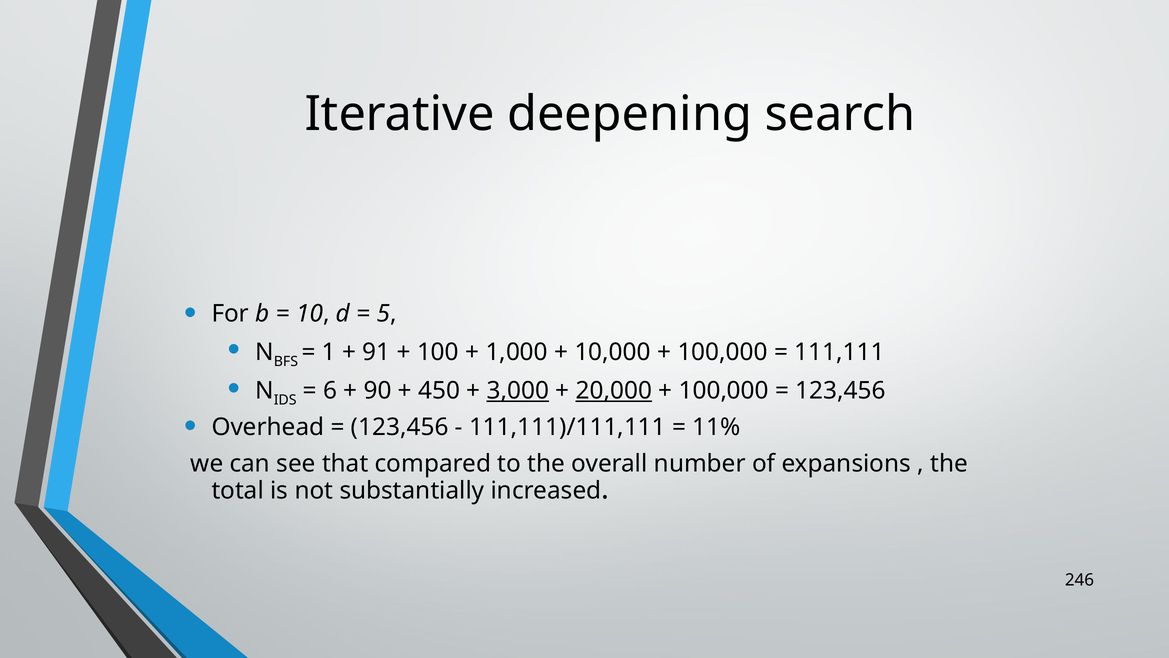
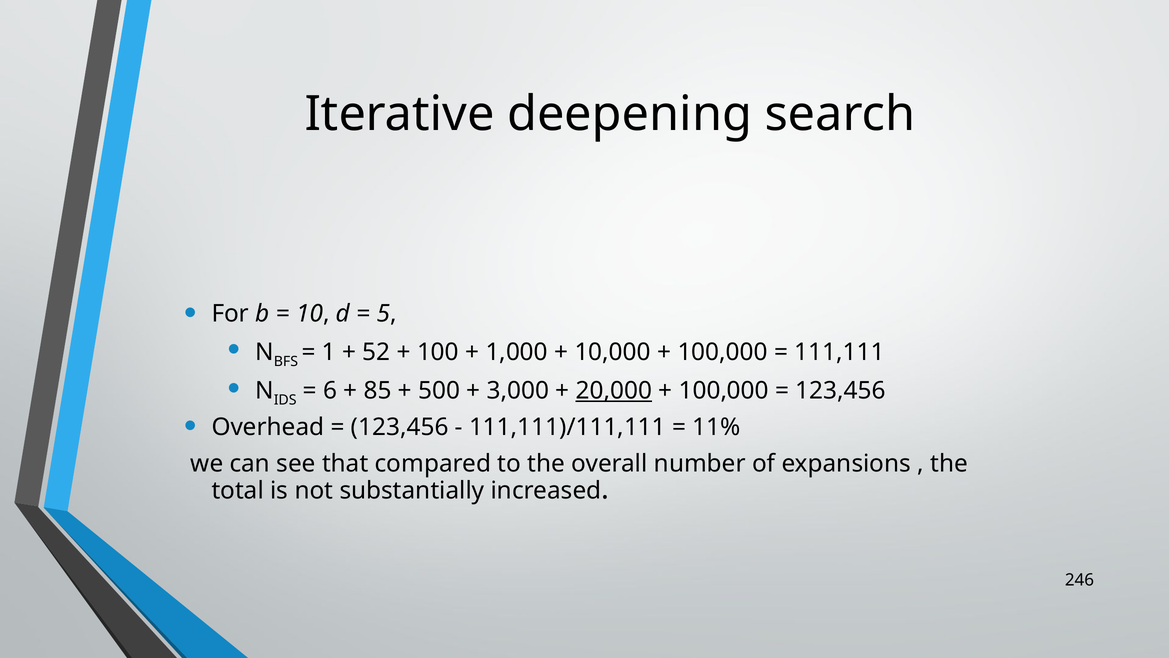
91: 91 -> 52 (376, 352)
90: 90 -> 85 (378, 391)
450: 450 -> 500 (439, 391)
3,000 underline: present -> none (518, 391)
